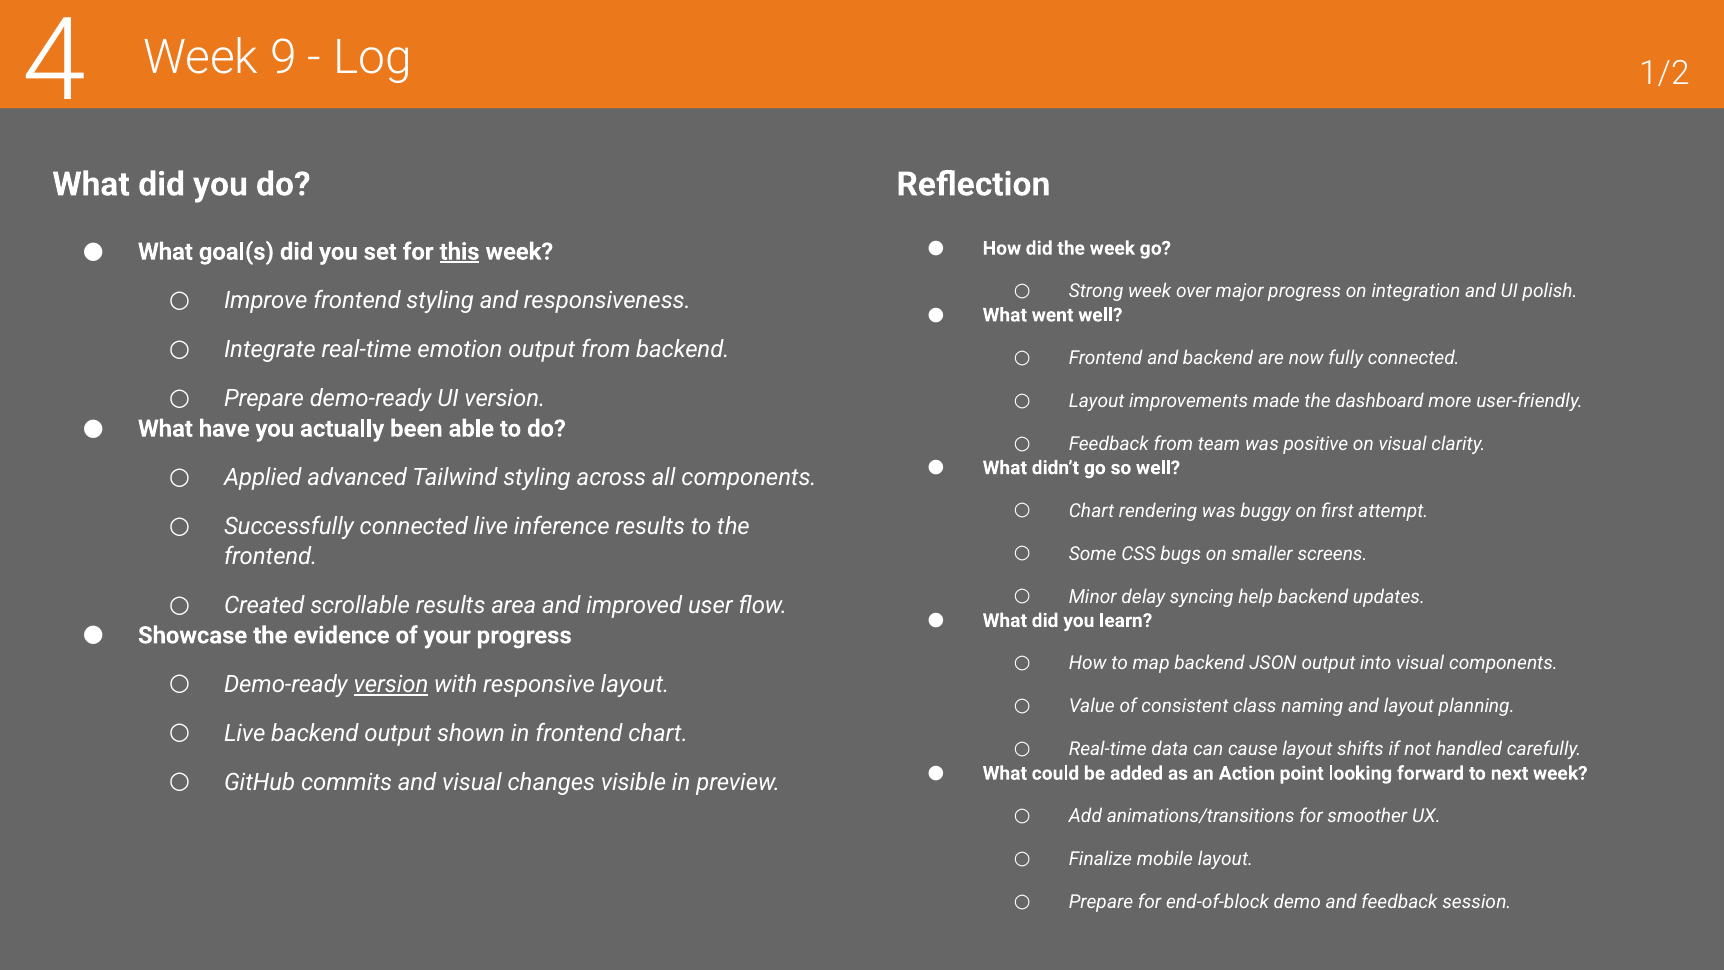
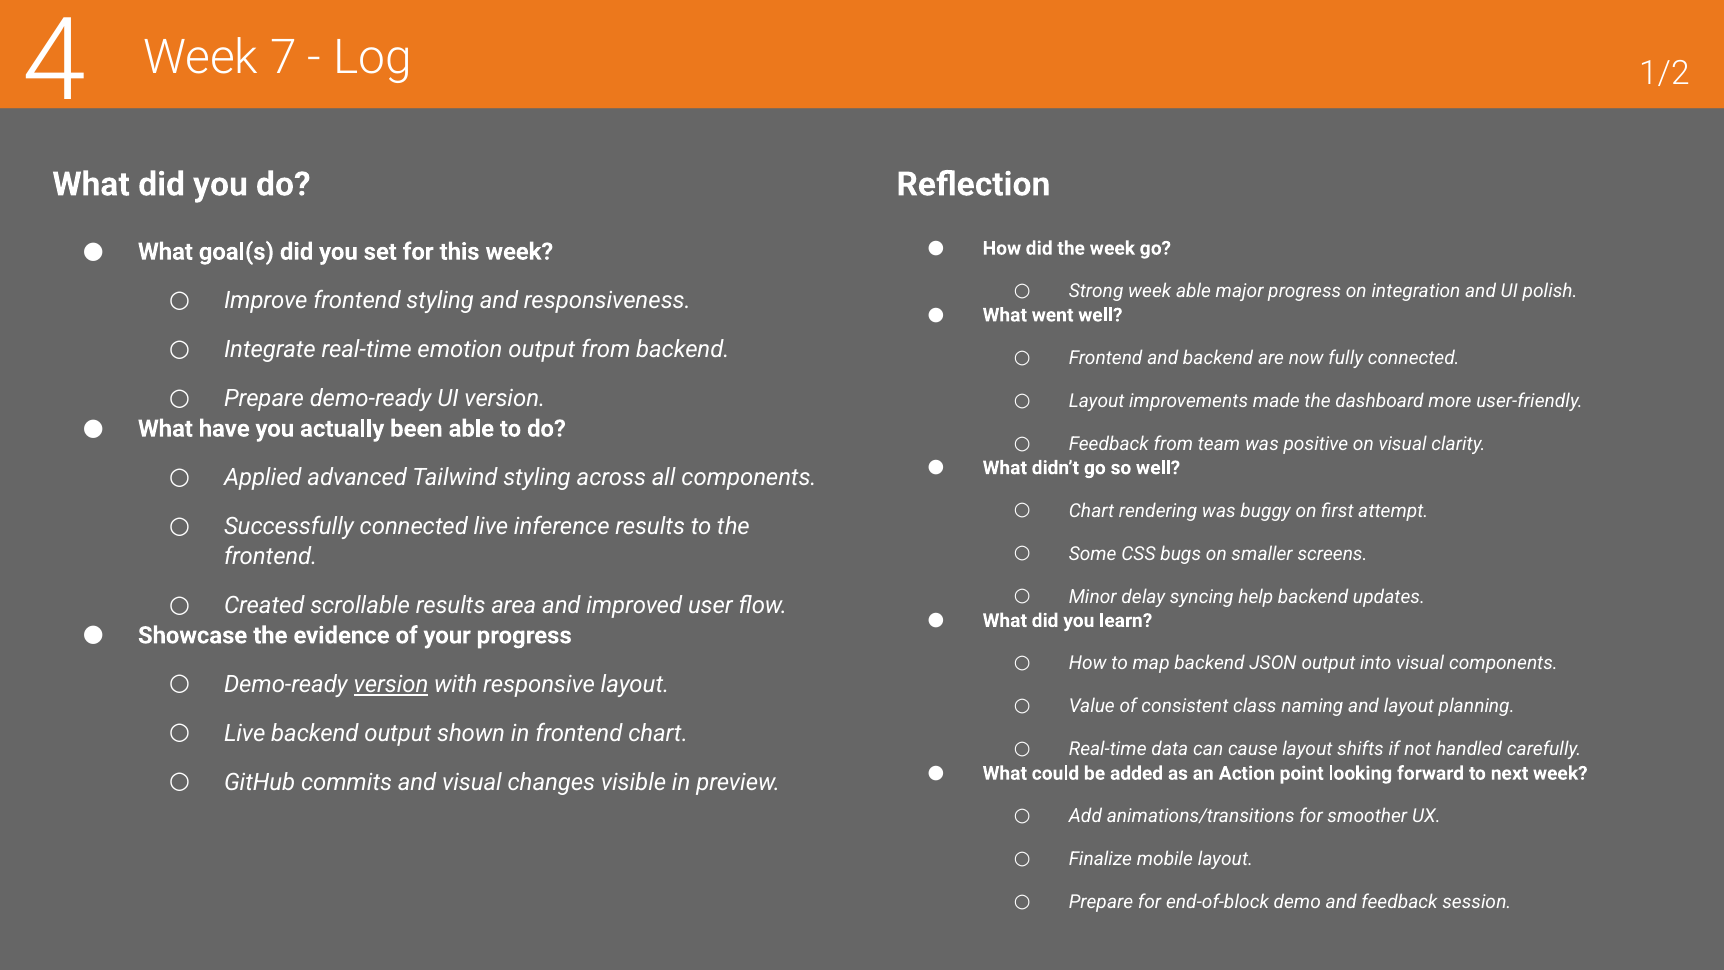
9: 9 -> 7 (283, 57)
this underline: present -> none (460, 252)
week over: over -> able (1194, 291)
